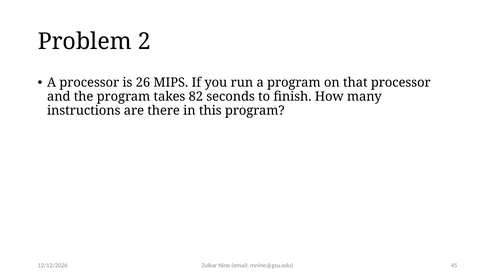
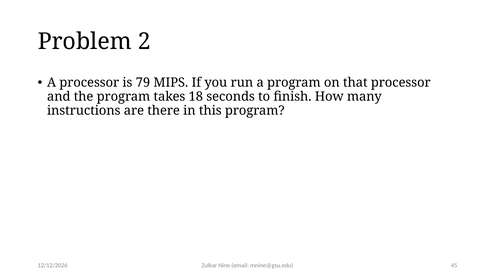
26: 26 -> 79 (143, 83)
82: 82 -> 18 (196, 97)
